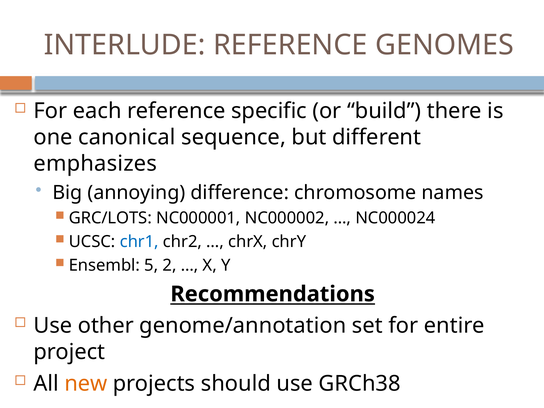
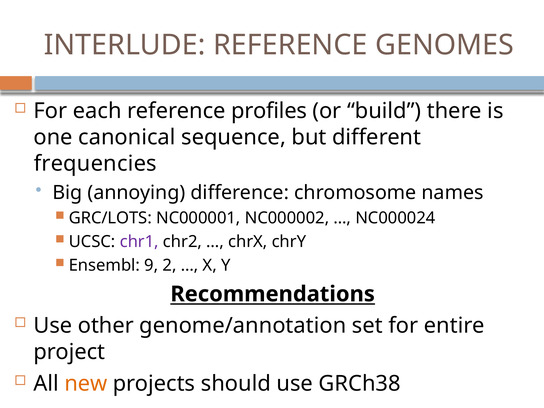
specific: specific -> profiles (269, 111)
emphasizes: emphasizes -> frequencies (95, 164)
chr1 colour: blue -> purple (139, 242)
5: 5 -> 9 (151, 265)
